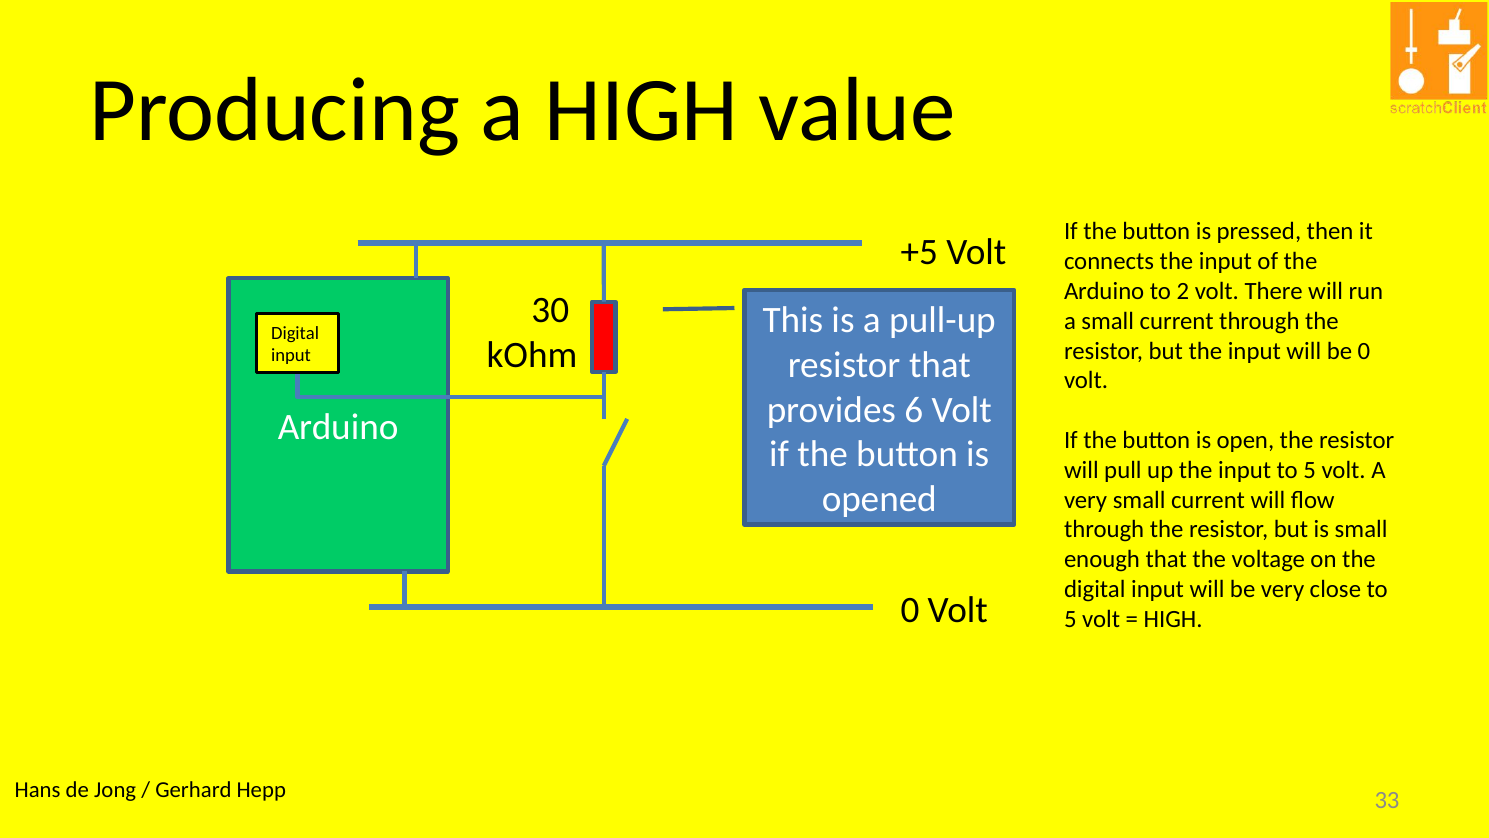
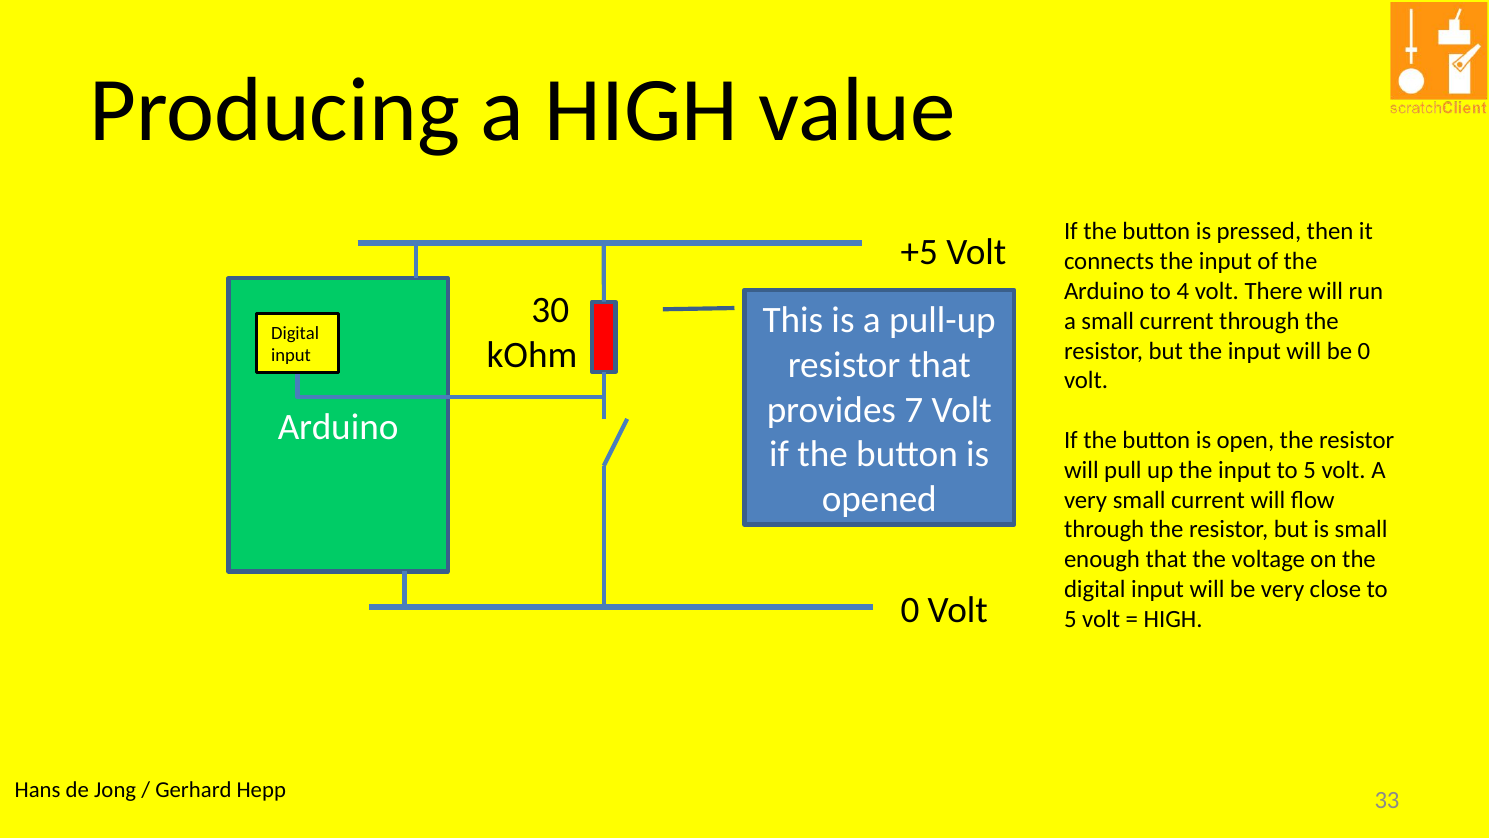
2: 2 -> 4 (1183, 291)
6: 6 -> 7 (914, 410)
